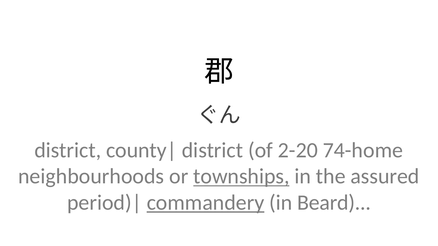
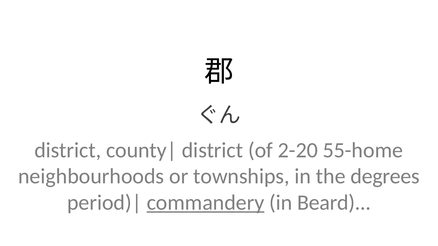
74-home: 74-home -> 55-home (363, 150)
townships underline: present -> none (241, 177)
assured: assured -> degrees (385, 177)
